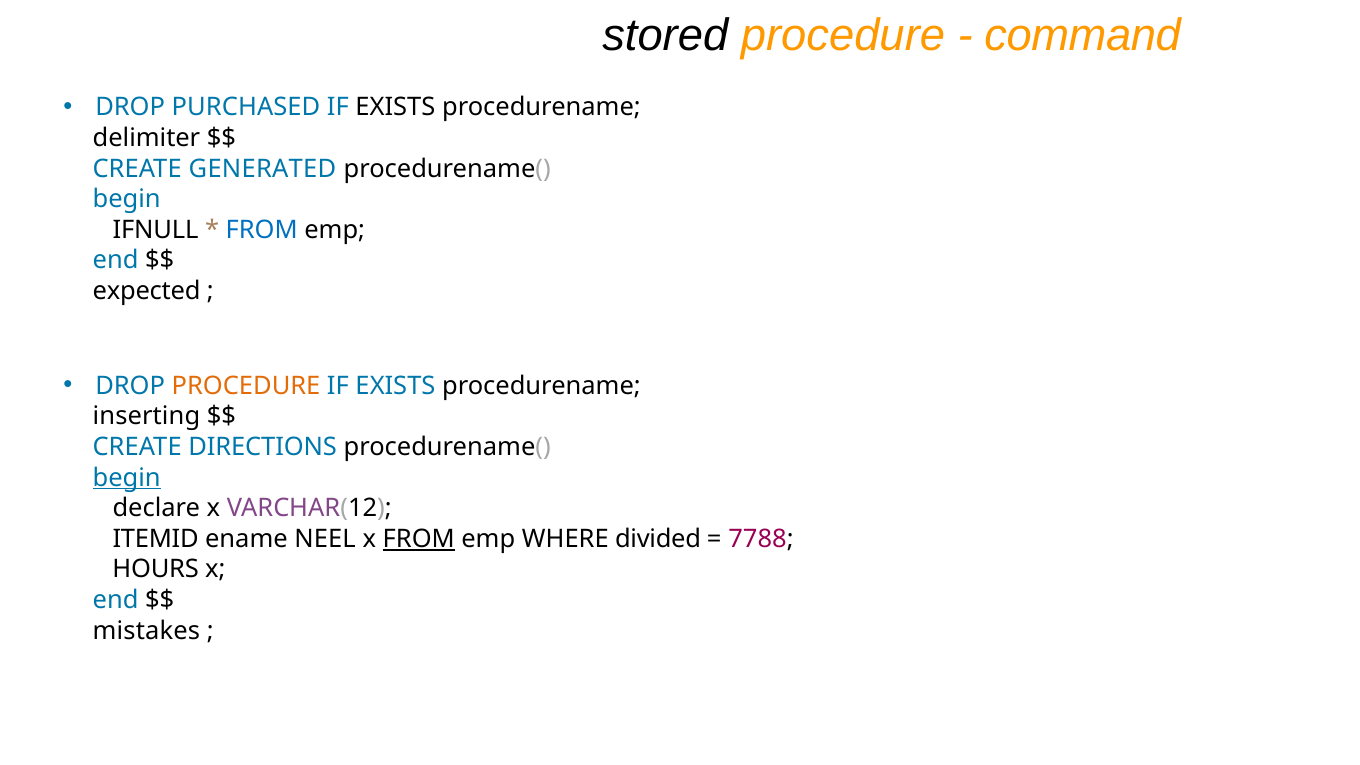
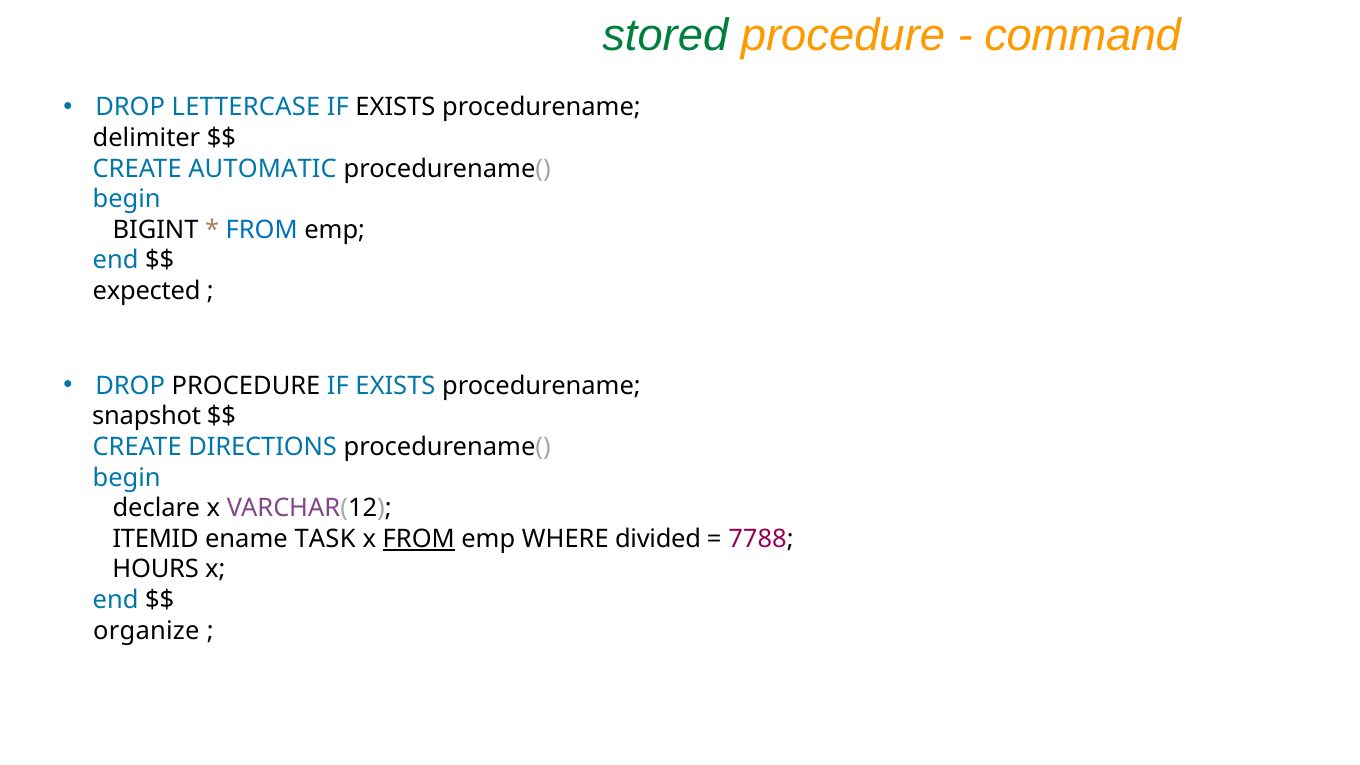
stored colour: black -> green (665, 35)
PURCHASED: PURCHASED -> LETTERCASE (246, 107)
GENERATED: GENERATED -> AUTOMATIC (262, 169)
IFNULL: IFNULL -> BIGINT (156, 230)
PROCEDURE colour: orange -> black (246, 386)
inserting: inserting -> snapshot (147, 416)
begin underline: present -> none (127, 478)
NEEL: NEEL -> TASK (325, 539)
mistakes: mistakes -> organize (146, 631)
